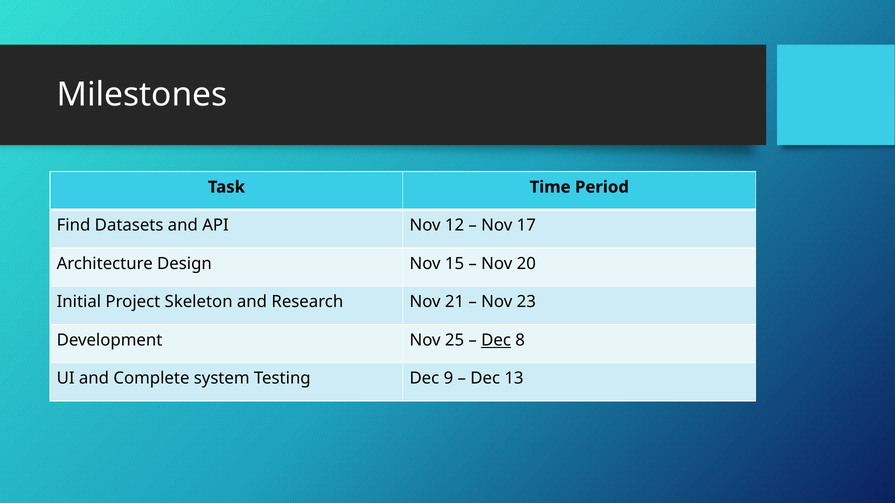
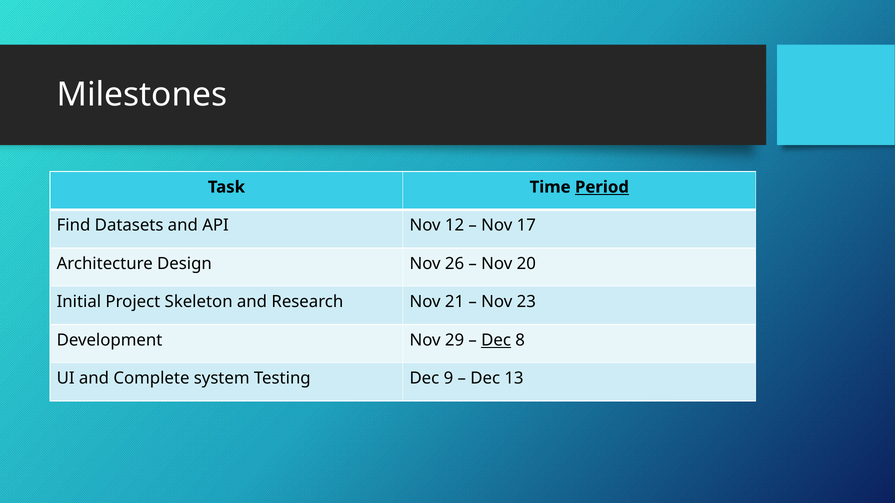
Period underline: none -> present (602, 187)
15: 15 -> 26 (455, 264)
25: 25 -> 29 (455, 340)
